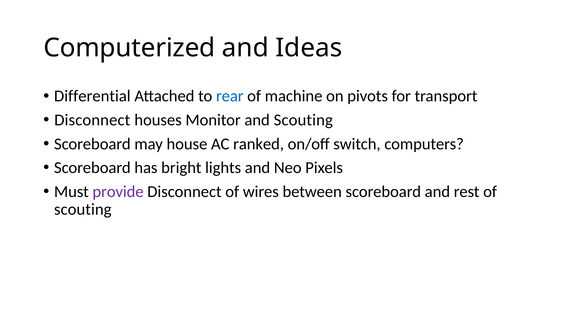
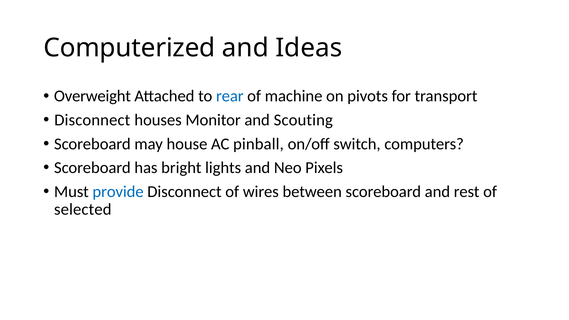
Differential: Differential -> Overweight (92, 96)
ranked: ranked -> pinball (258, 144)
provide colour: purple -> blue (118, 192)
scouting: scouting -> selected (83, 210)
